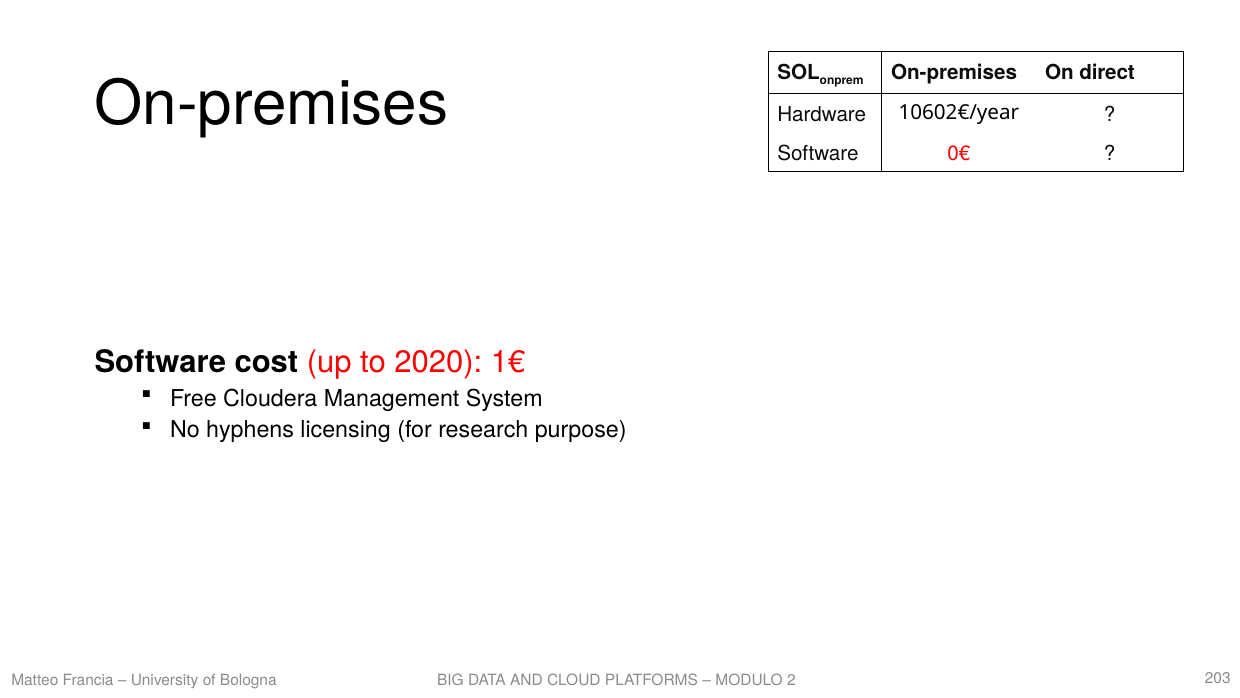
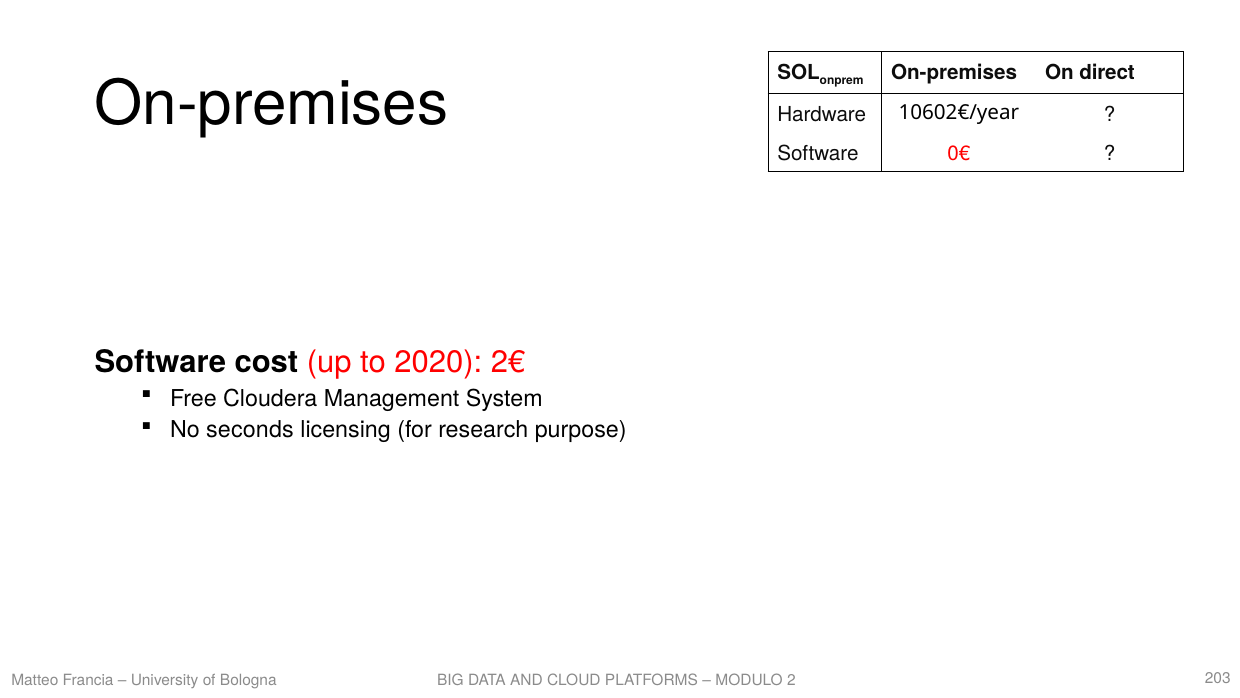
1€: 1€ -> 2€ (508, 362)
hyphens: hyphens -> seconds (250, 430)
